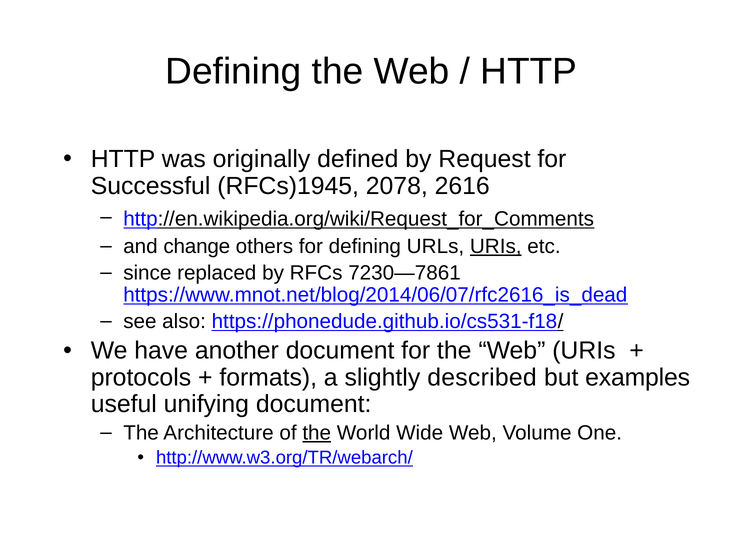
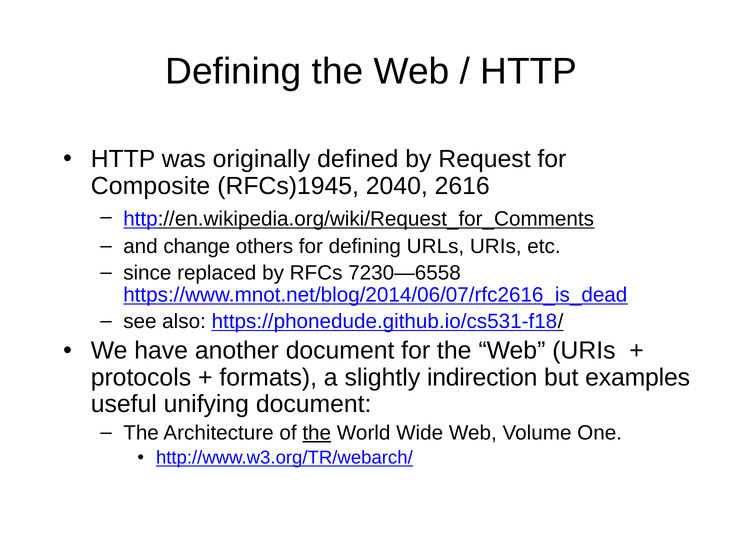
Successful: Successful -> Composite (150, 186)
2078: 2078 -> 2040 (397, 186)
URIs underline: present -> none (496, 246)
7230—7861: 7230—7861 -> 7230—6558 (405, 273)
described: described -> indirection (482, 378)
